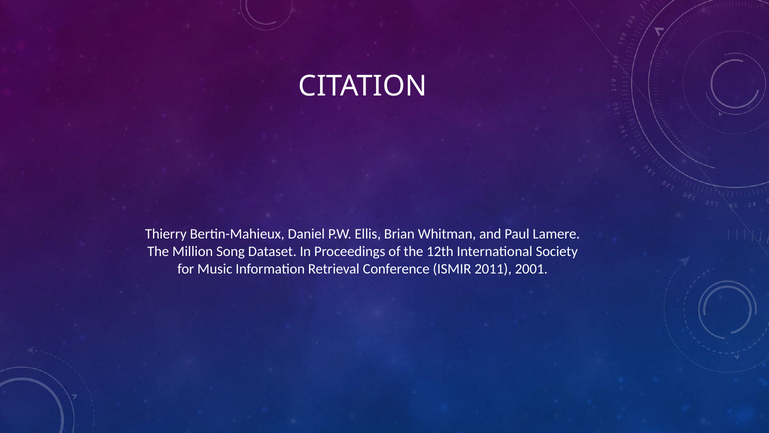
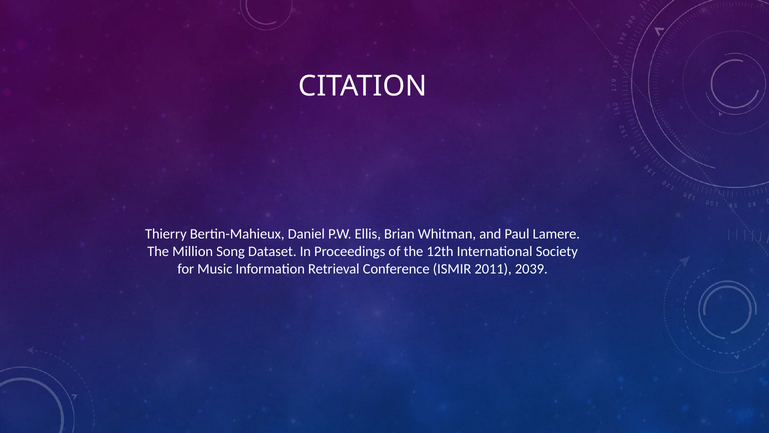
2001: 2001 -> 2039 (531, 268)
